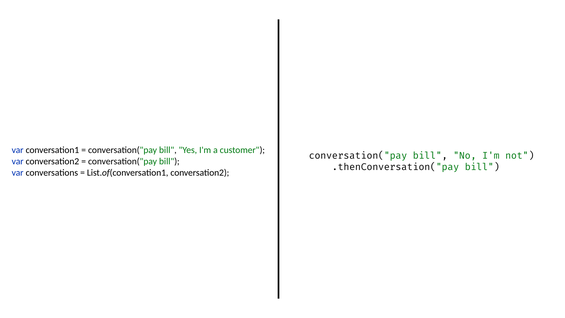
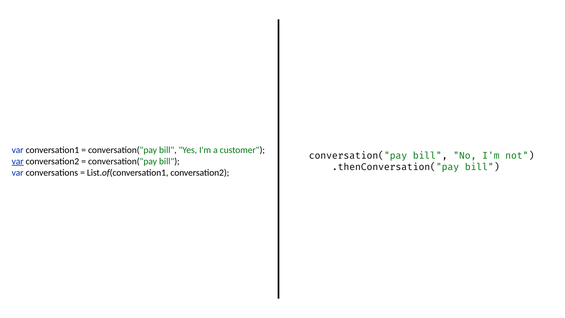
var underline: none -> present (18, 161)
